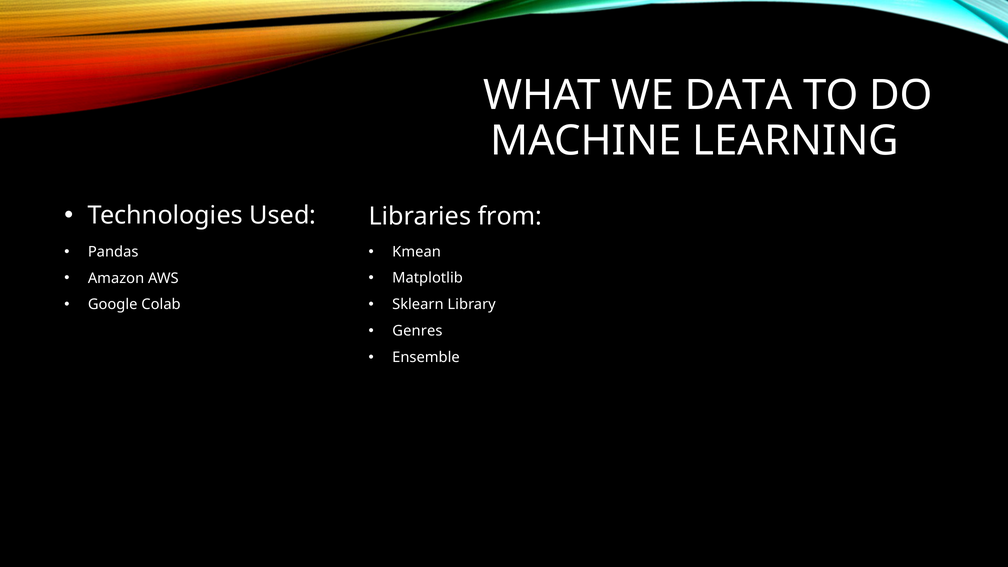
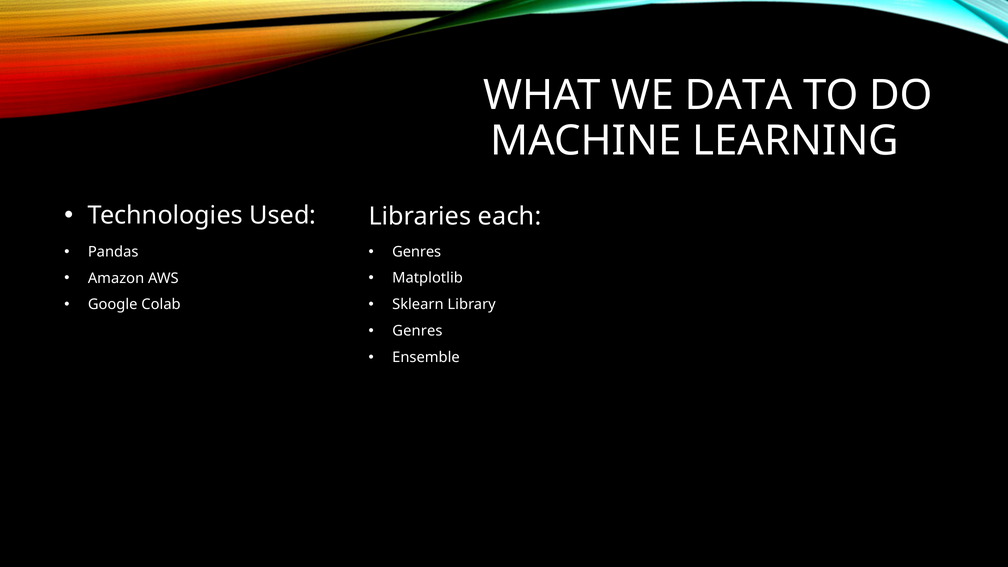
from: from -> each (510, 216)
Kmean: Kmean -> Genres (417, 252)
